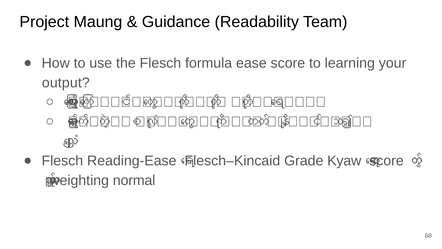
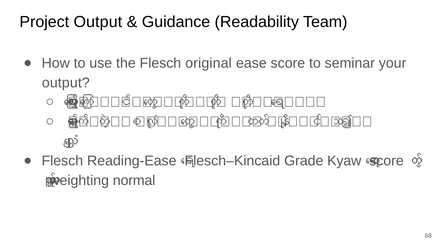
Project Maung: Maung -> Output (98, 22)
formula: formula -> original (209, 63)
learning: learning -> seminar (350, 63)
